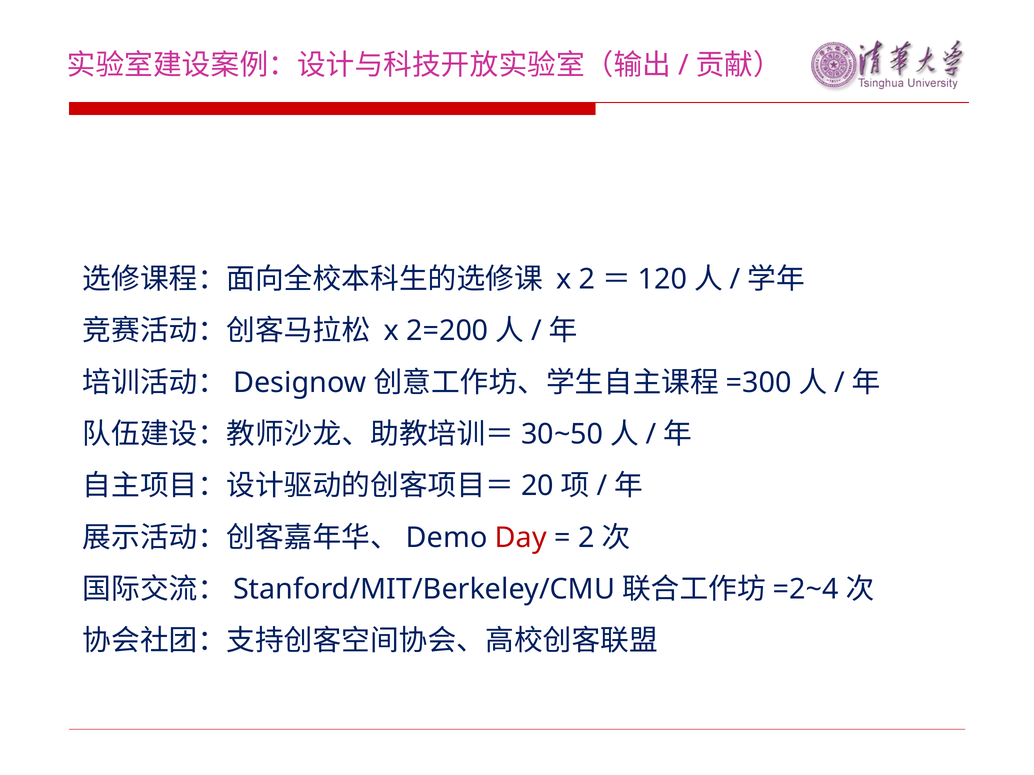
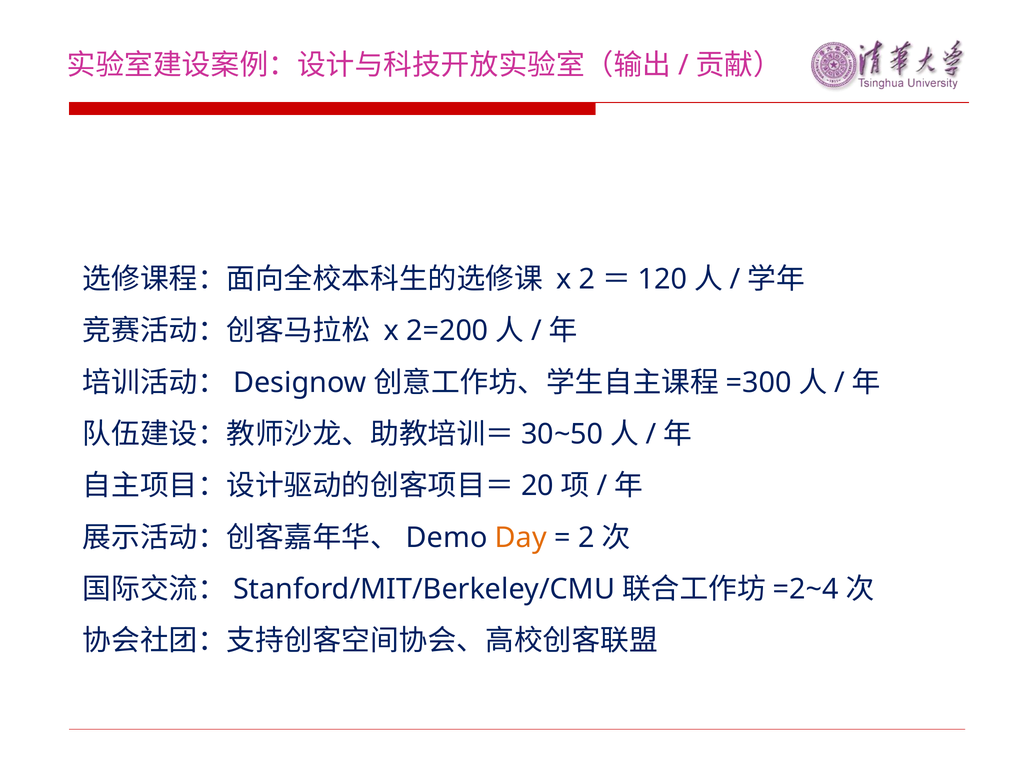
Day colour: red -> orange (521, 538)
